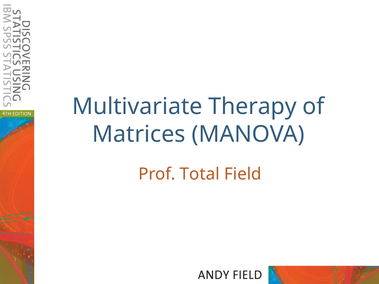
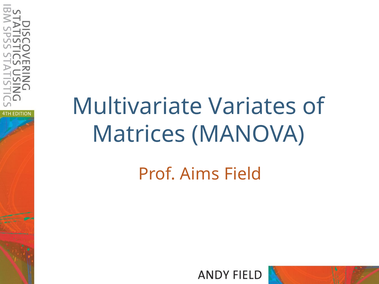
Therapy: Therapy -> Variates (252, 106)
Total: Total -> Aims (200, 174)
